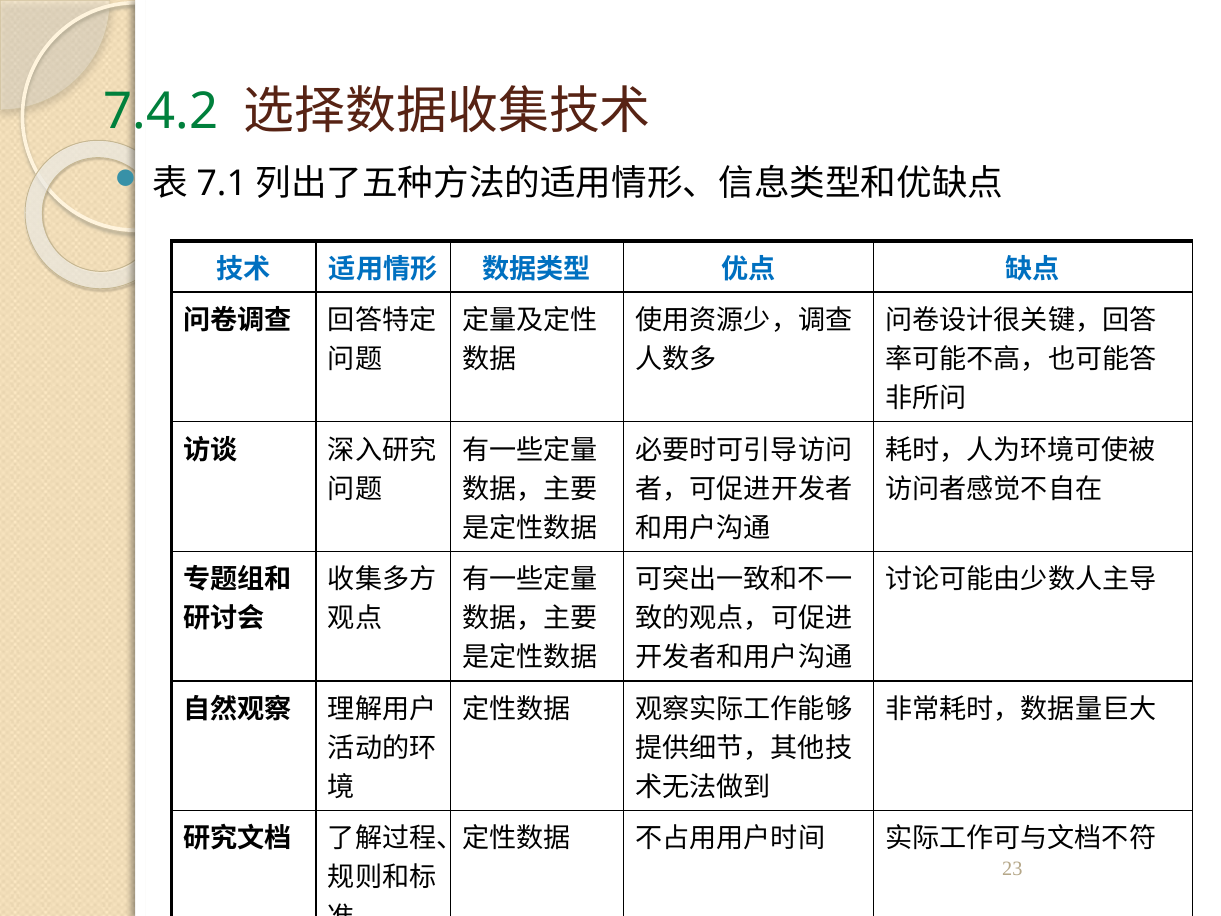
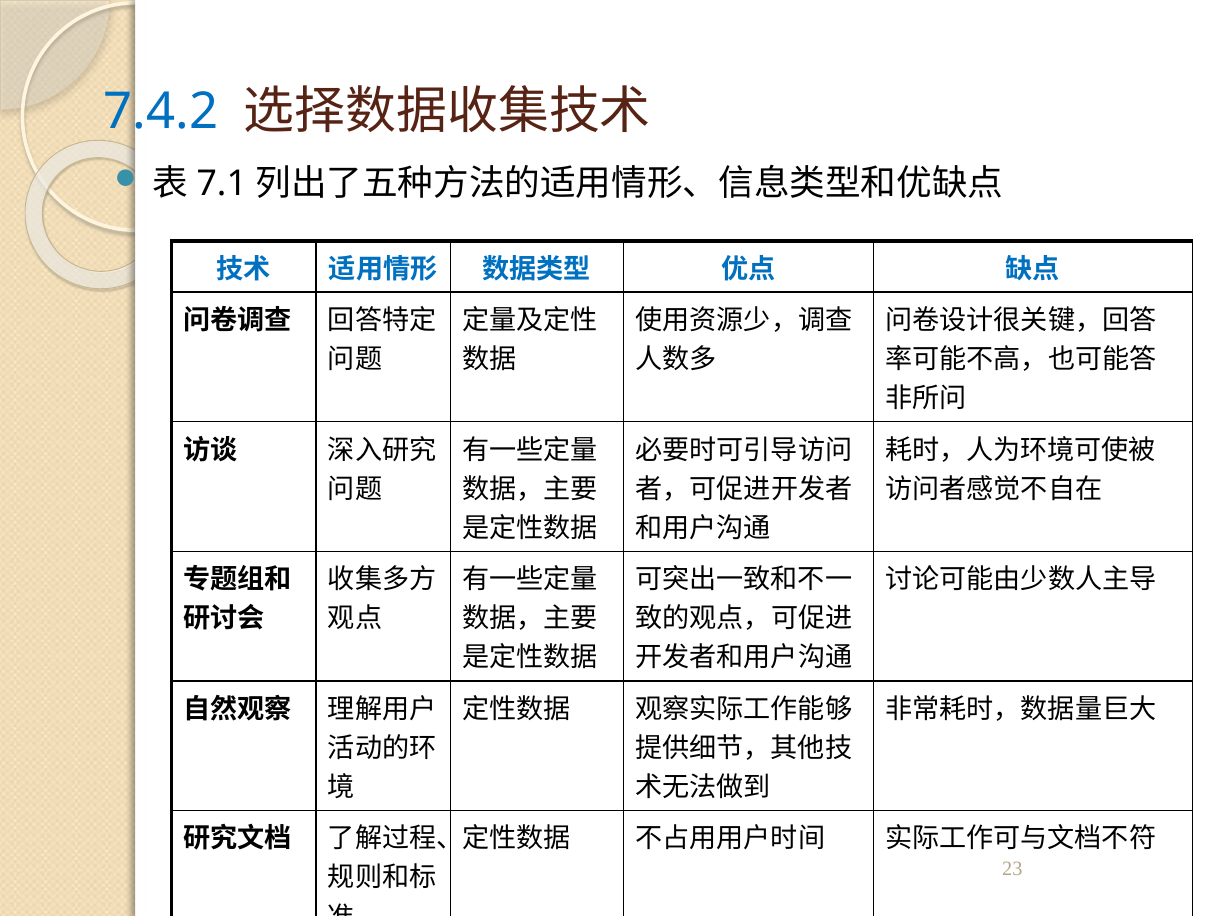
7.4.2 colour: green -> blue (161, 111)
